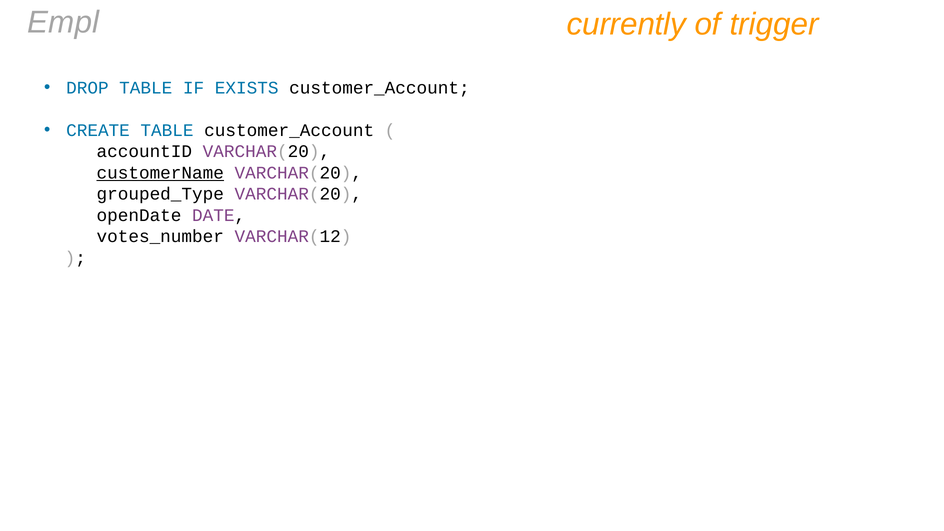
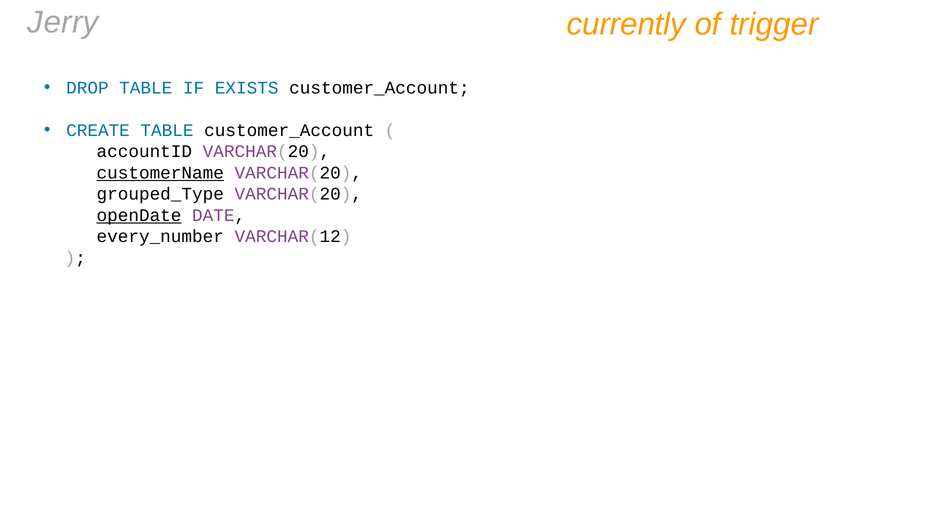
Empl: Empl -> Jerry (63, 22)
openDate underline: none -> present (139, 215)
votes_number: votes_number -> every_number (160, 236)
